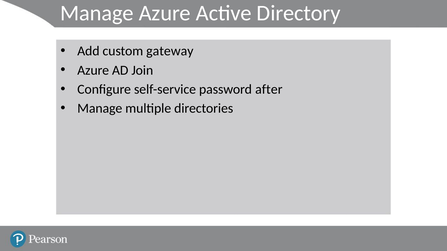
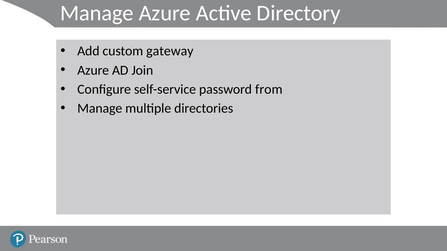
after: after -> from (269, 89)
